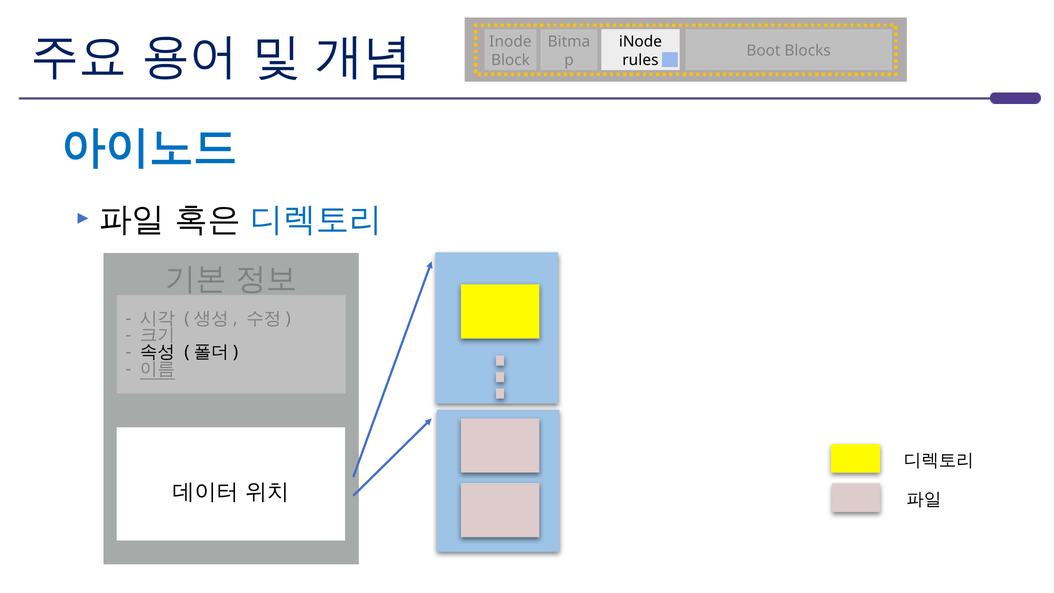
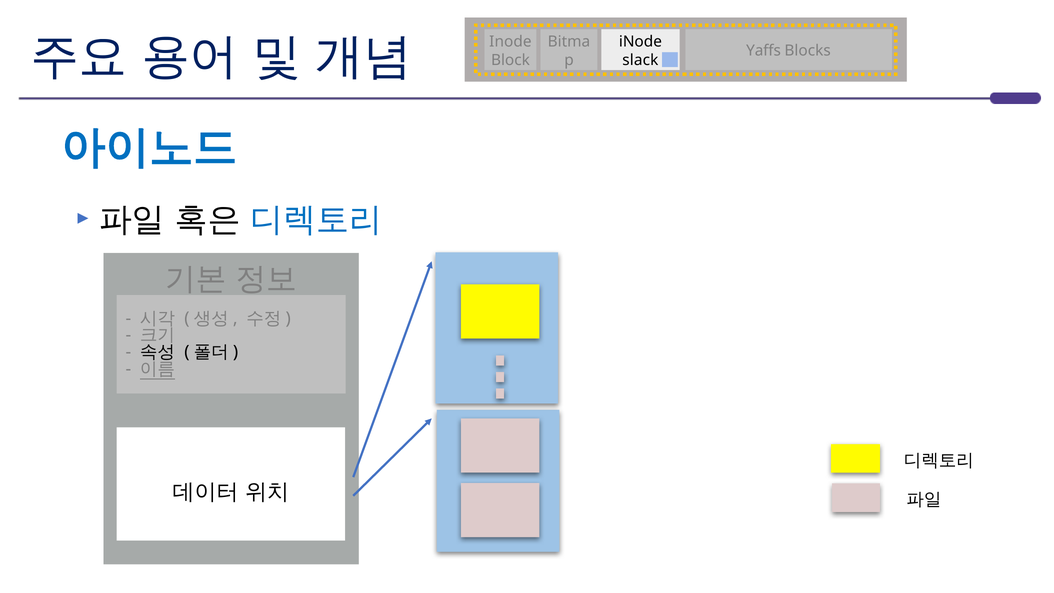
Boot: Boot -> Yaffs (764, 51)
rules: rules -> slack (640, 60)
